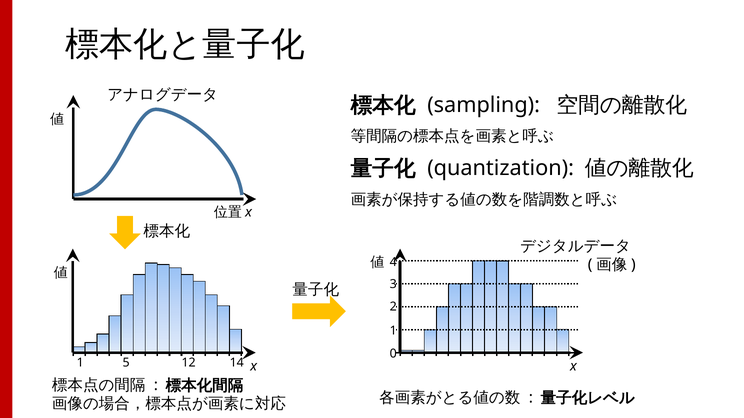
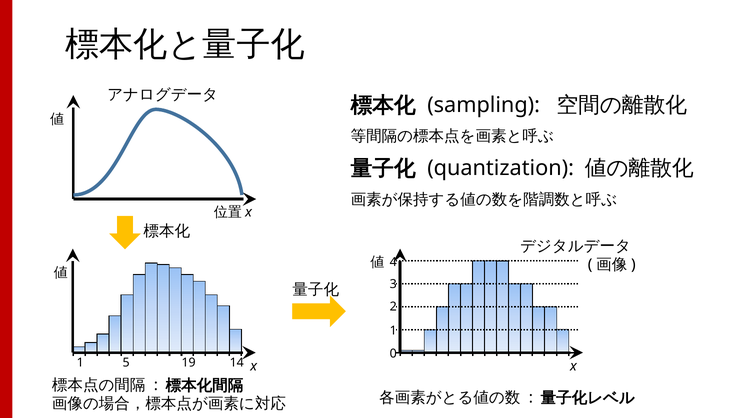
12: 12 -> 19 (189, 363)
